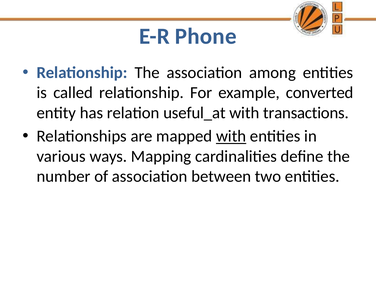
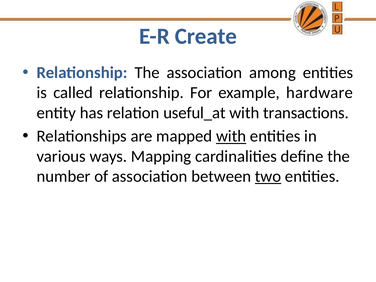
Phone: Phone -> Create (206, 36)
converted: converted -> hardware (320, 93)
two underline: none -> present (268, 176)
